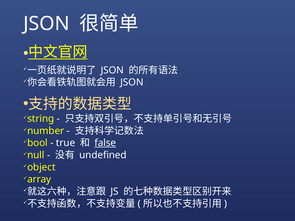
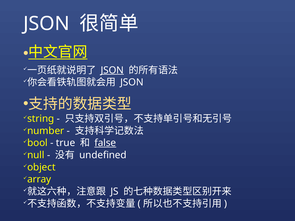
JSON underline: none -> present (112, 70)
